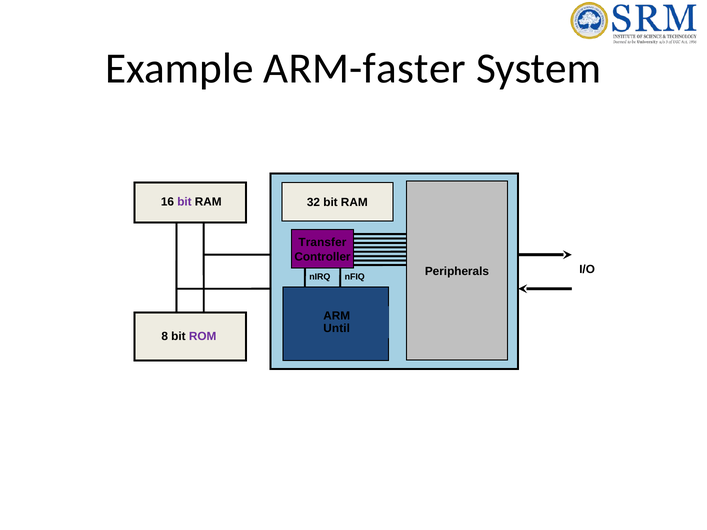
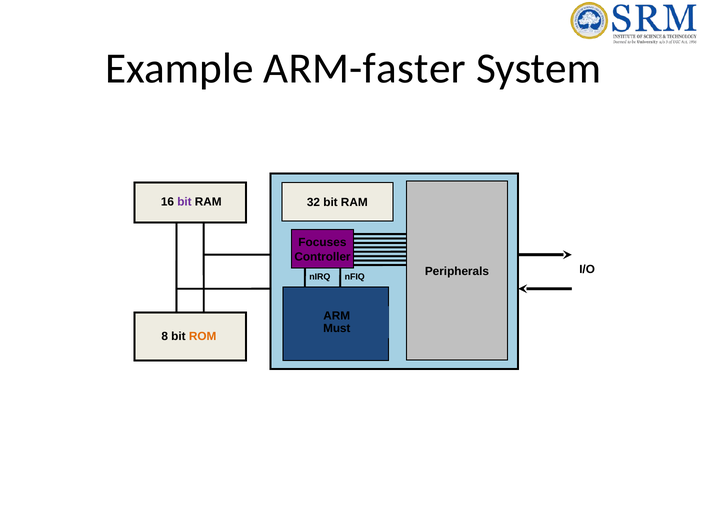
Transfer: Transfer -> Focuses (322, 243)
Until: Until -> Must (337, 329)
ROM colour: purple -> orange (203, 337)
